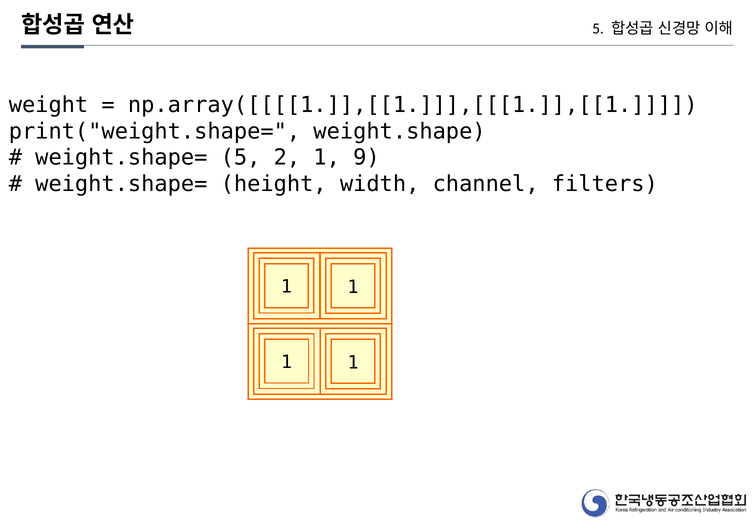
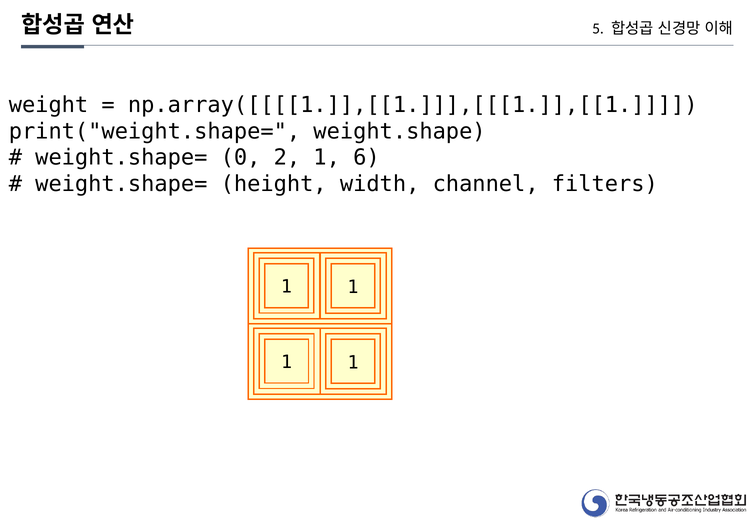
weight.shape= 5: 5 -> 0 (241, 158)
9: 9 -> 6 (366, 158)
